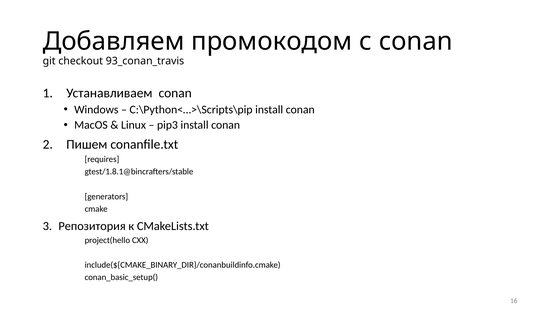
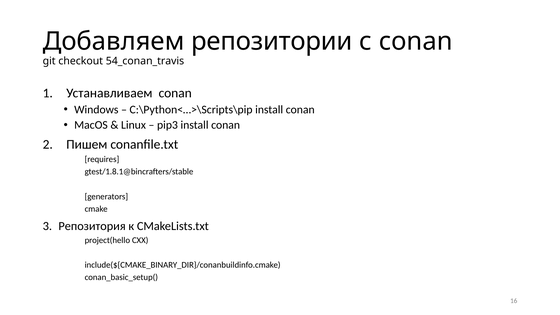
промокодом: промокодом -> репозитории (272, 41)
93_conan_travis: 93_conan_travis -> 54_conan_travis (145, 61)
